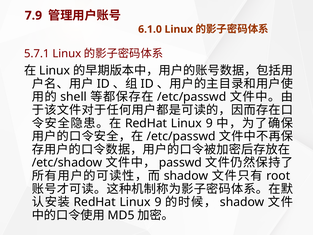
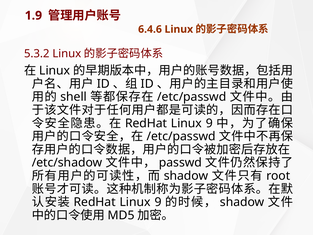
7.9: 7.9 -> 1.9 (33, 16)
6.1.0: 6.1.0 -> 6.4.6 (150, 29)
5.7.1: 5.7.1 -> 5.3.2 (37, 53)
